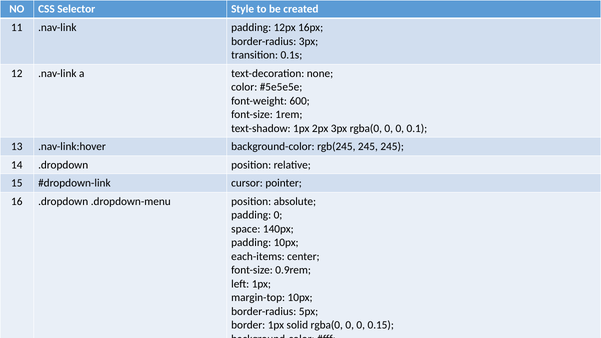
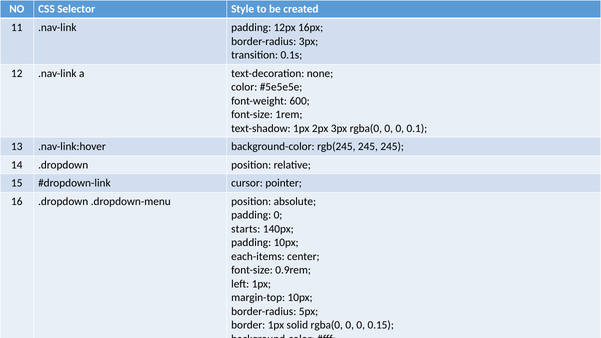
space: space -> starts (246, 229)
